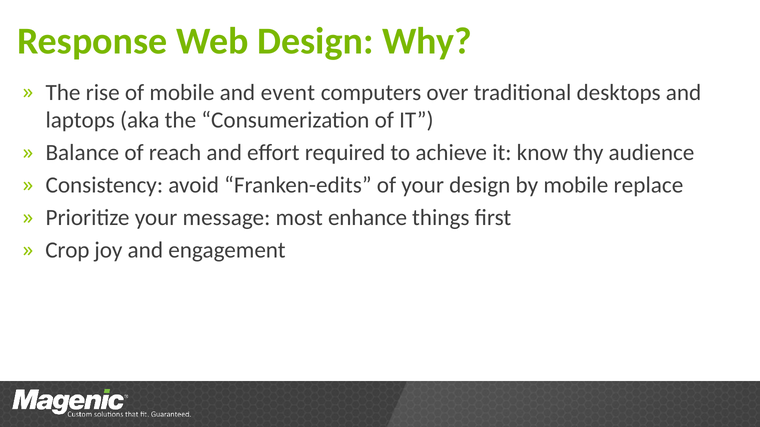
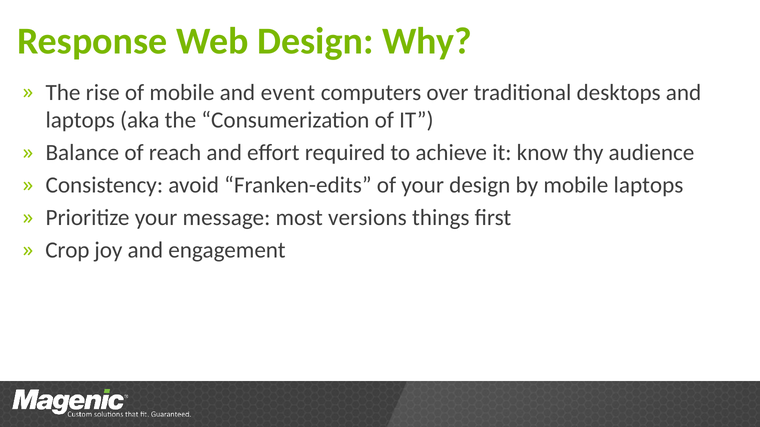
mobile replace: replace -> laptops (649, 185)
enhance: enhance -> versions (367, 218)
